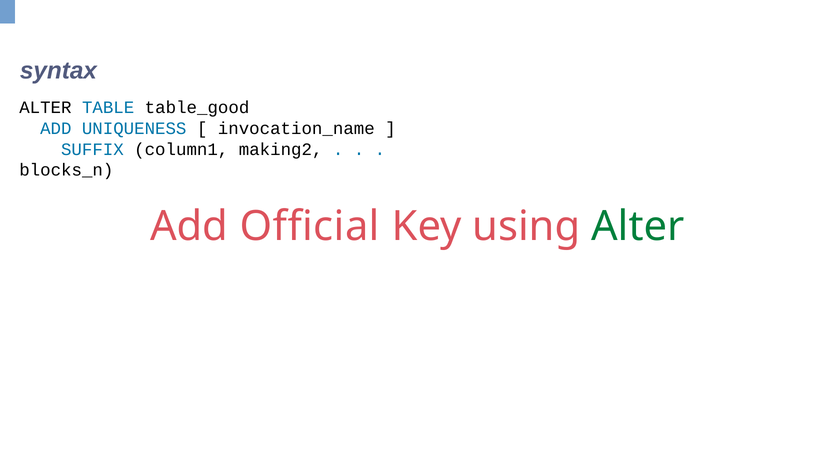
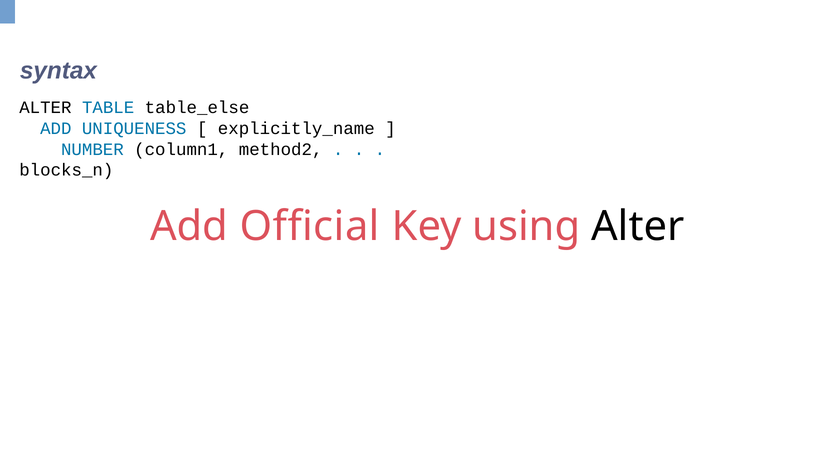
table_good: table_good -> table_else (197, 107)
invocation_name: invocation_name -> explicitly_name (296, 128)
SUFFIX: SUFFIX -> NUMBER (92, 149)
making2: making2 -> method2 (281, 149)
Alter colour: green -> black (638, 226)
